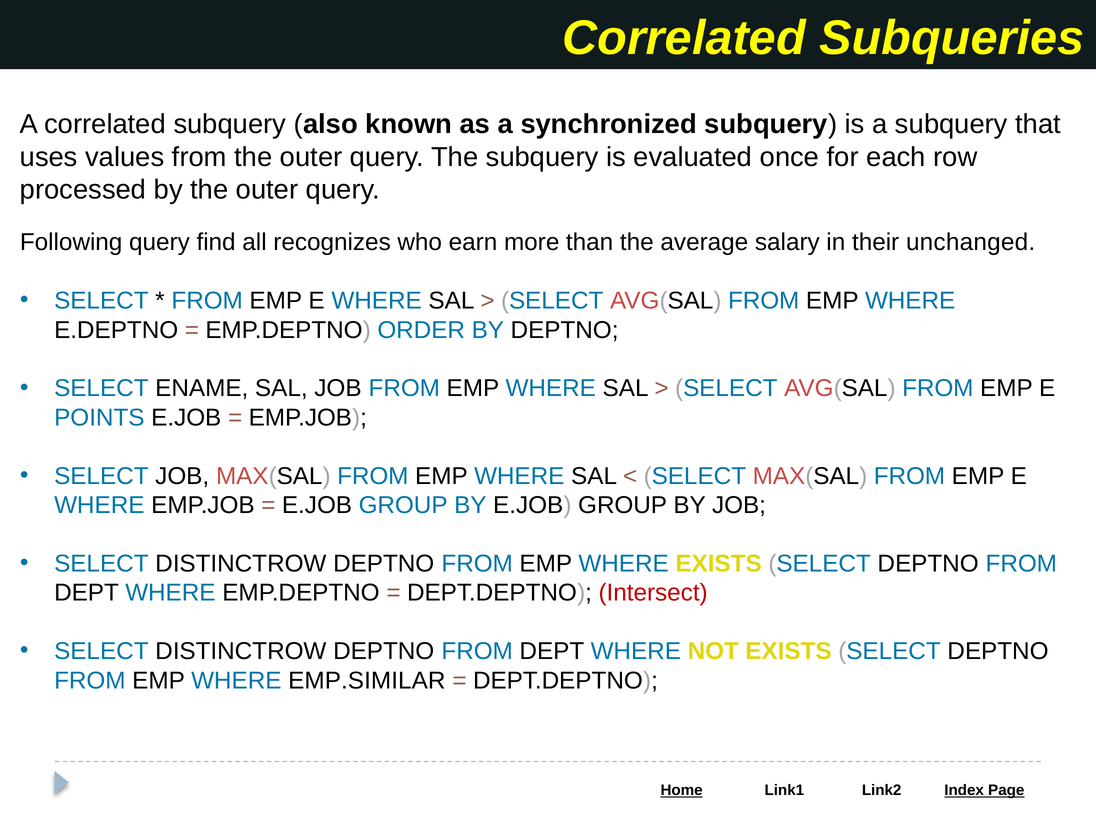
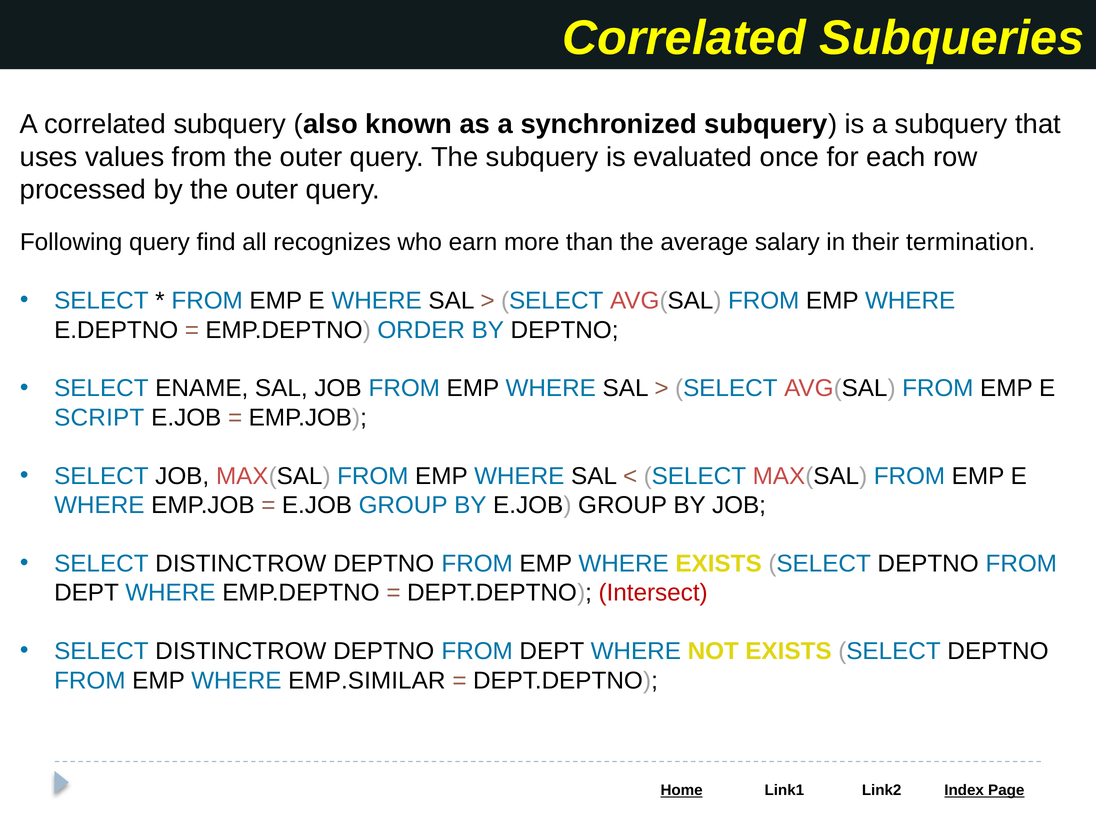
unchanged: unchanged -> termination (971, 242)
POINTS: POINTS -> SCRIPT (99, 418)
